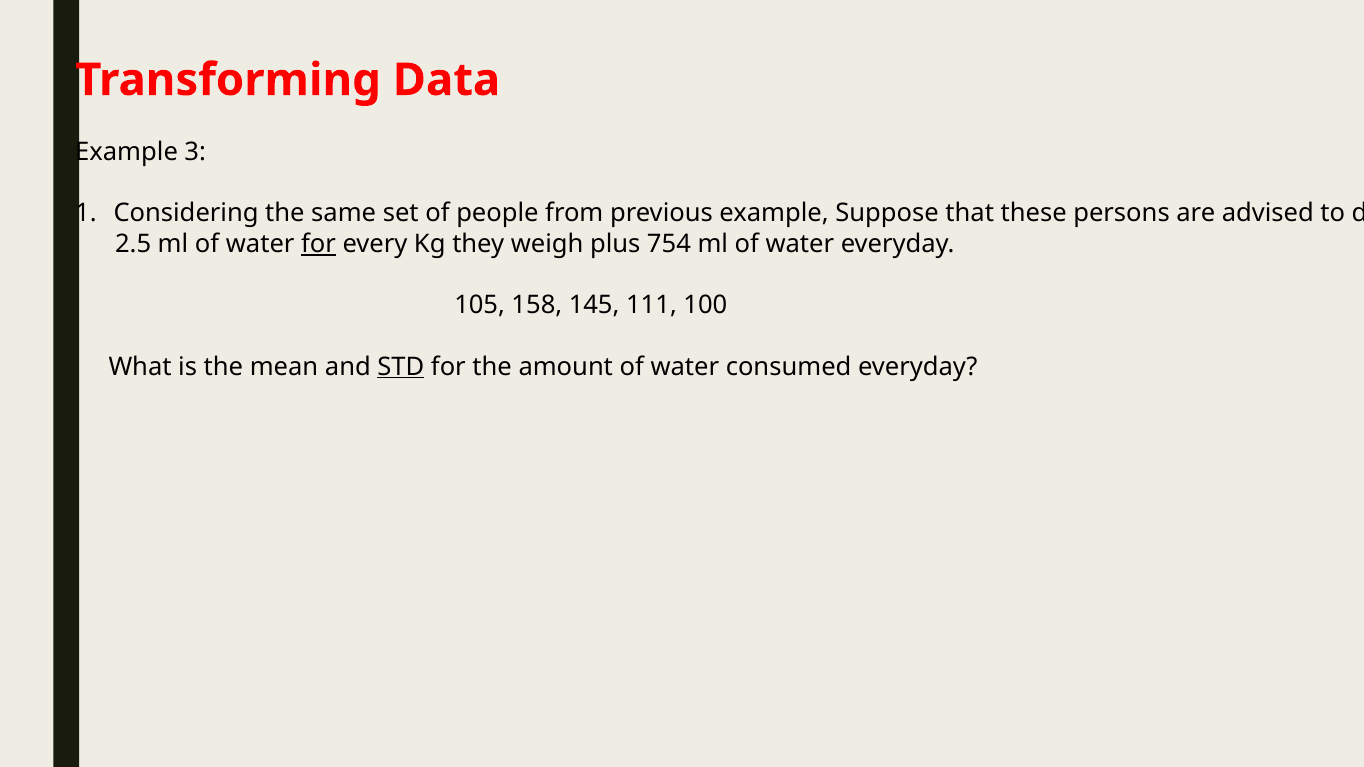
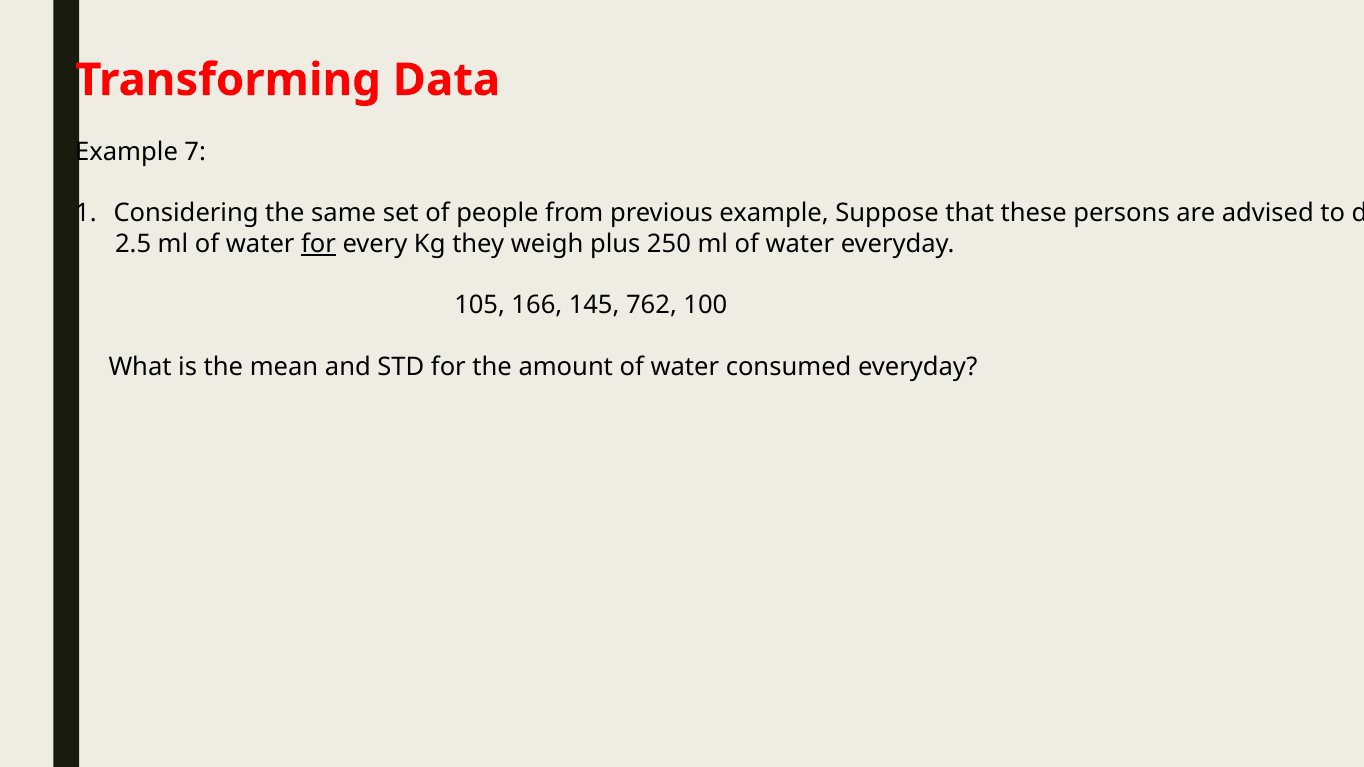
3: 3 -> 7 (195, 152)
754: 754 -> 250 (669, 244)
158: 158 -> 166 (537, 305)
111: 111 -> 762 (651, 305)
STD underline: present -> none (401, 367)
